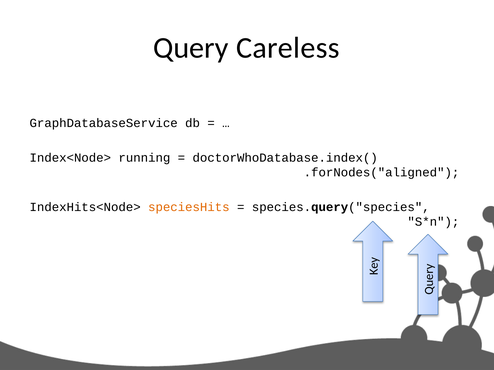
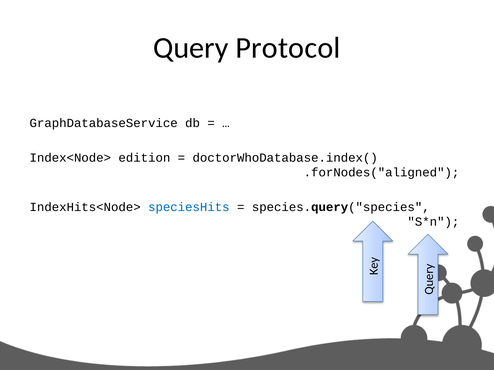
Careless: Careless -> Protocol (288, 48)
running: running -> edition (144, 158)
speciesHits colour: orange -> blue (189, 207)
